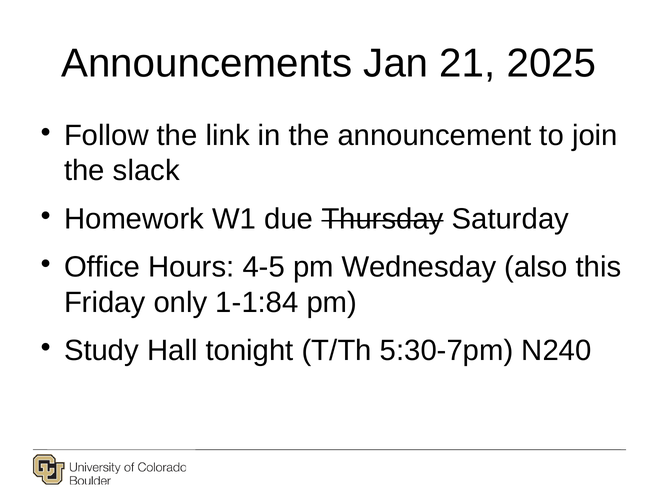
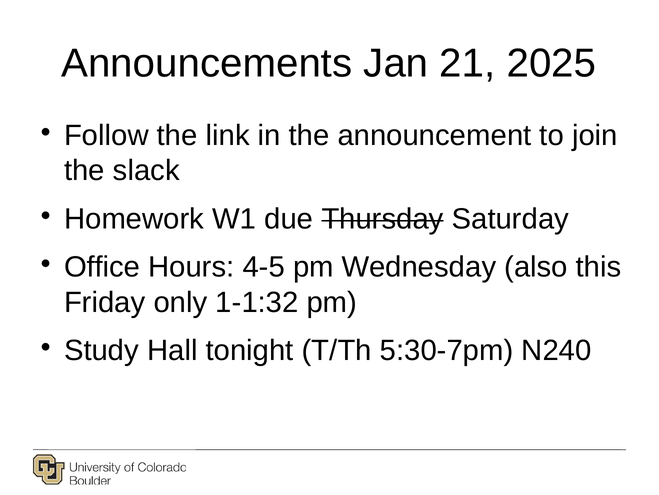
1-1:84: 1-1:84 -> 1-1:32 (257, 302)
